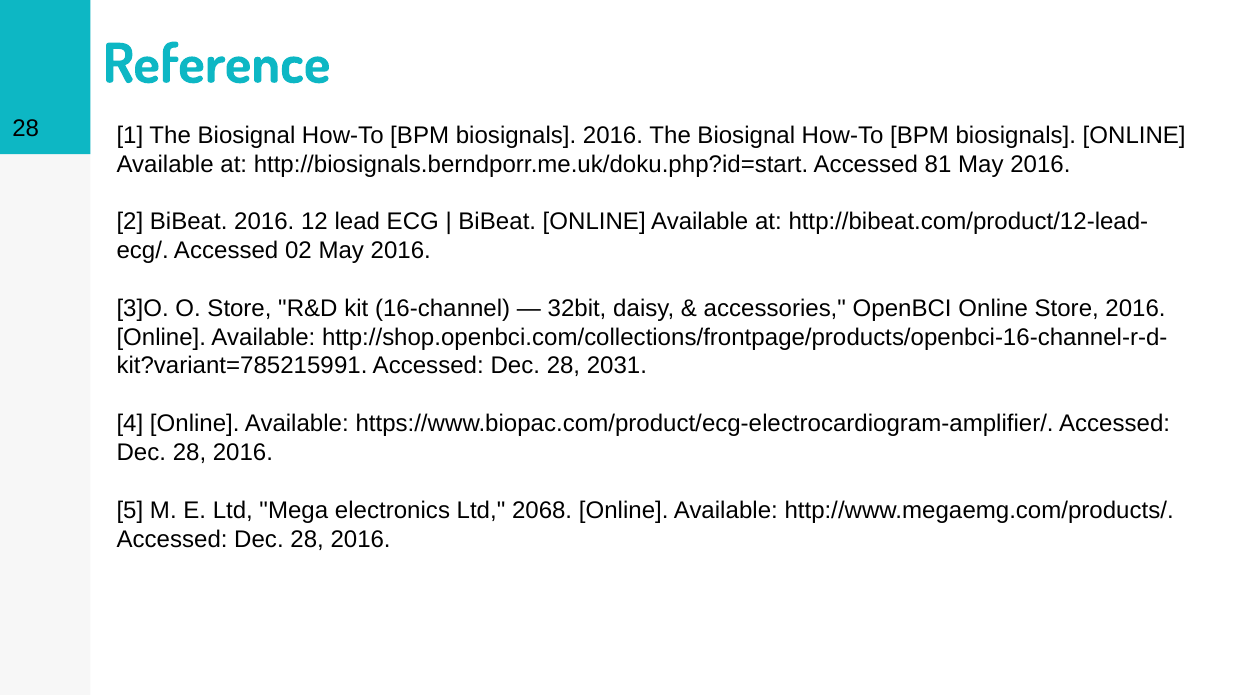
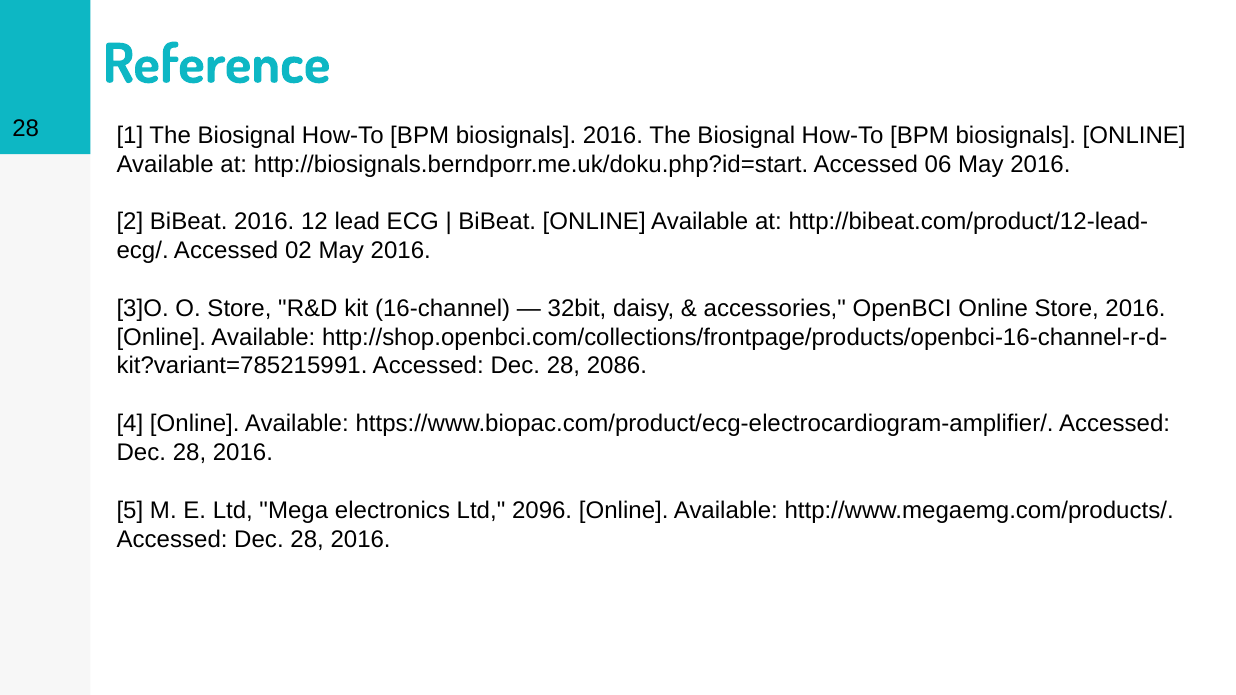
81: 81 -> 06 (938, 164)
2031: 2031 -> 2086 (617, 366)
2068: 2068 -> 2096 (542, 510)
